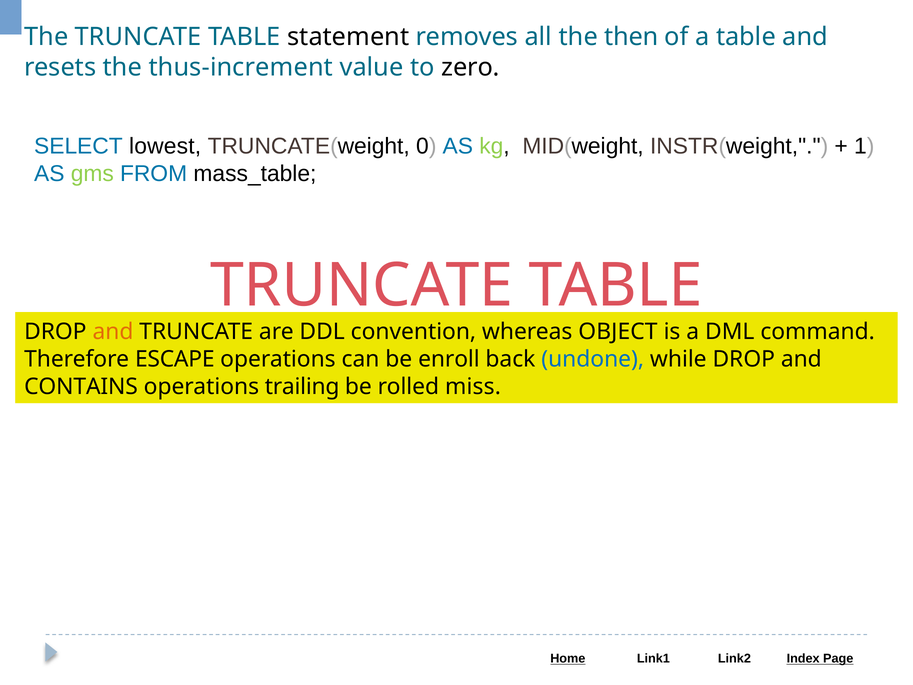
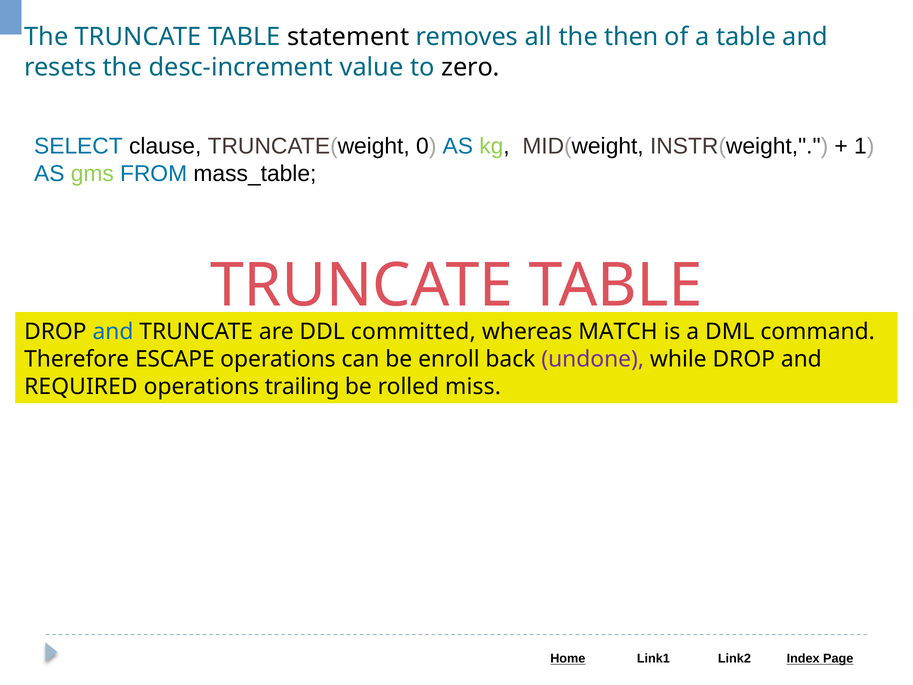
thus-increment: thus-increment -> desc-increment (241, 67)
lowest: lowest -> clause (165, 146)
and colour: orange -> blue (113, 332)
convention: convention -> committed (413, 332)
OBJECT: OBJECT -> MATCH (618, 332)
undone colour: blue -> purple (593, 359)
CONTAINS: CONTAINS -> REQUIRED (81, 386)
